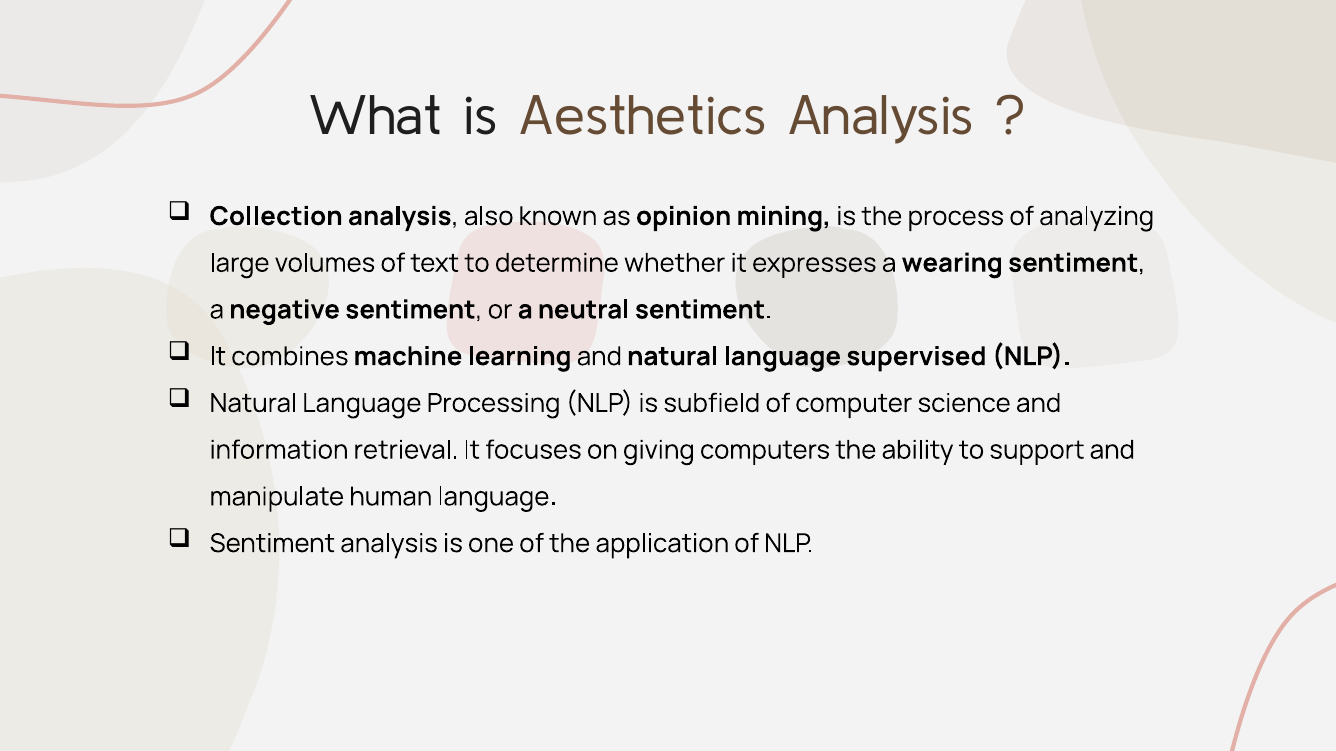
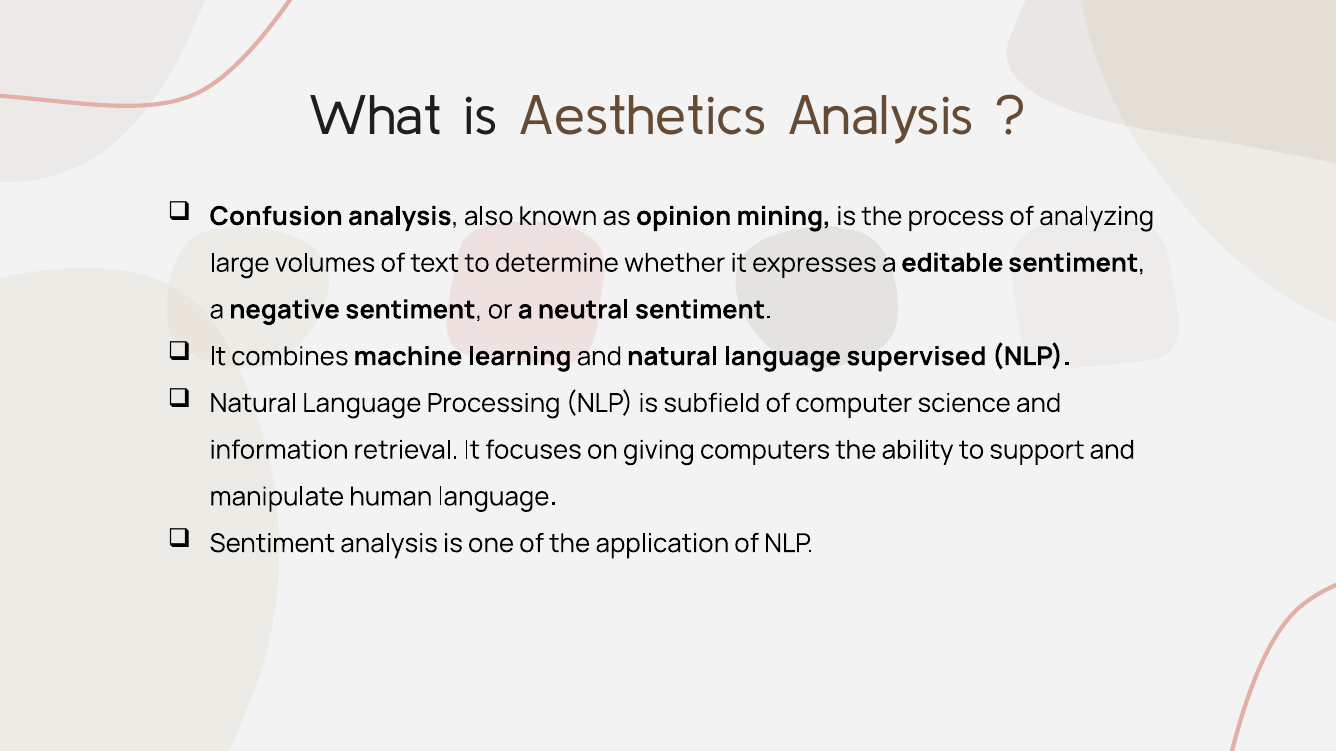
Collection: Collection -> Confusion (276, 217)
wearing: wearing -> editable (952, 263)
